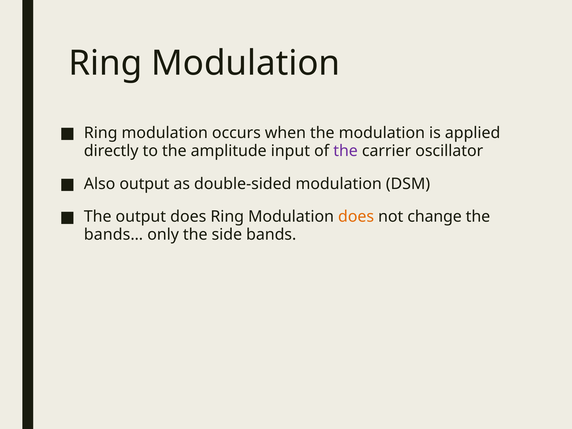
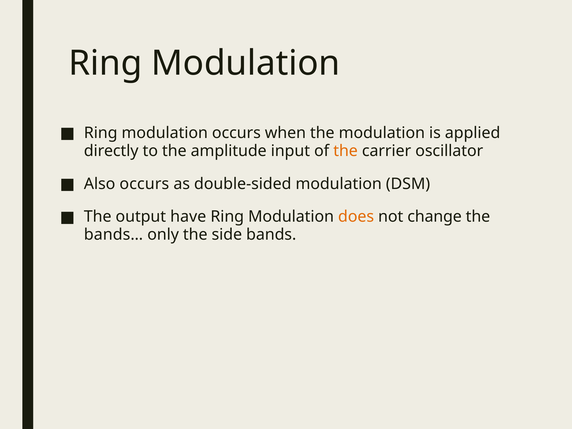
the colour: purple -> orange (346, 151)
Also output: output -> occurs (144, 184)
output does: does -> have (188, 217)
